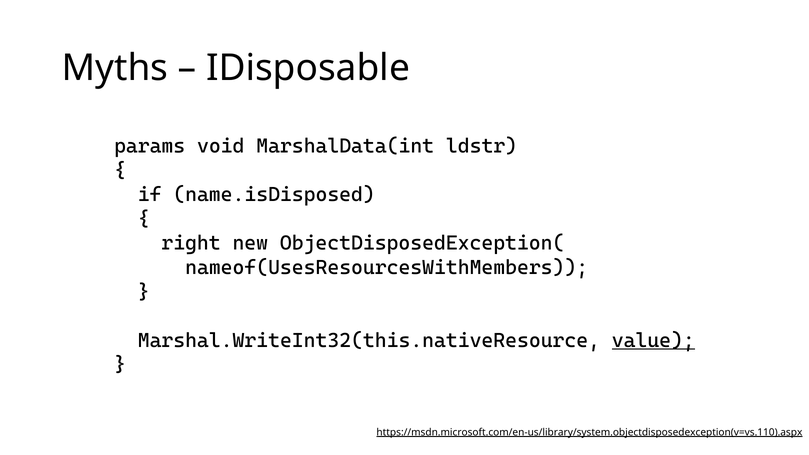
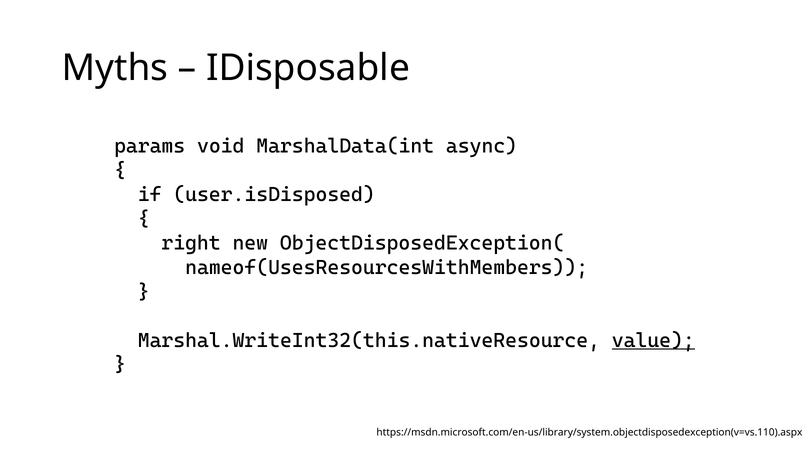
ldstr: ldstr -> async (482, 146)
name.isDisposed: name.isDisposed -> user.isDisposed (274, 195)
https://msdn.microsoft.com/en-us/library/system.objectdisposedexception(v=vs.110).aspx underline: present -> none (589, 432)
